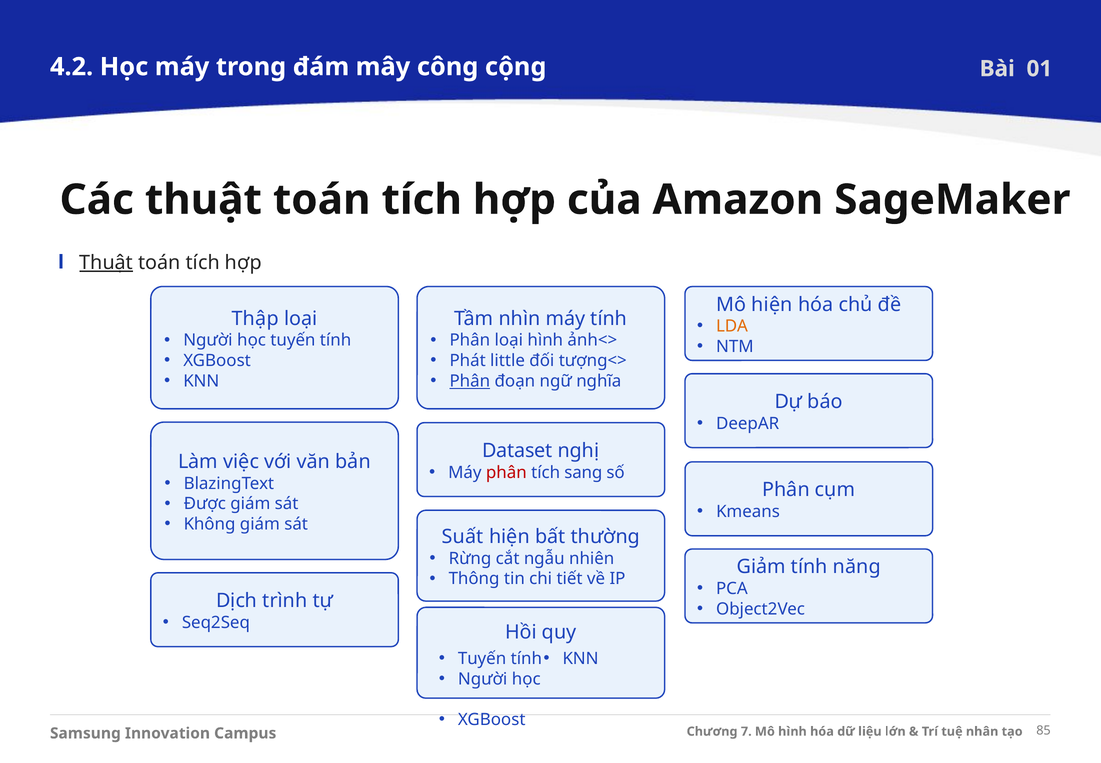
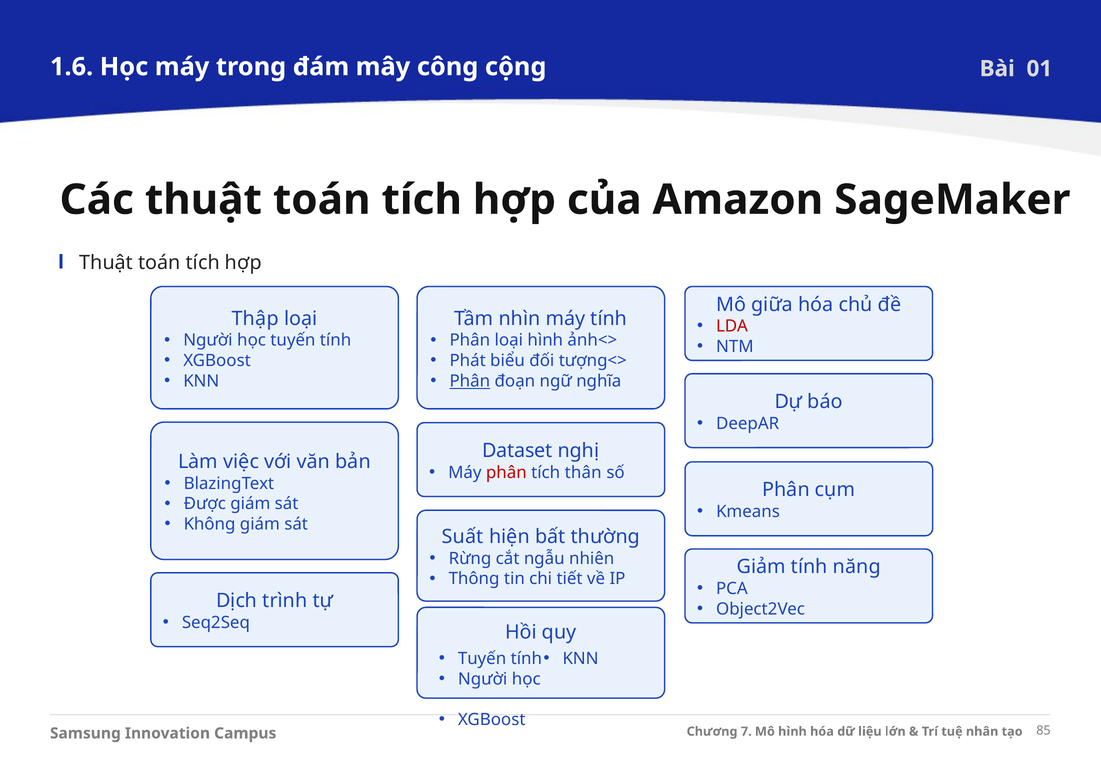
4.2: 4.2 -> 1.6 (72, 67)
Thuật underline: present -> none (106, 262)
Mô hiện: hiện -> giữa (772, 304)
LDA colour: orange -> red (732, 326)
little: little -> biểu (508, 360)
sang: sang -> thân (583, 472)
